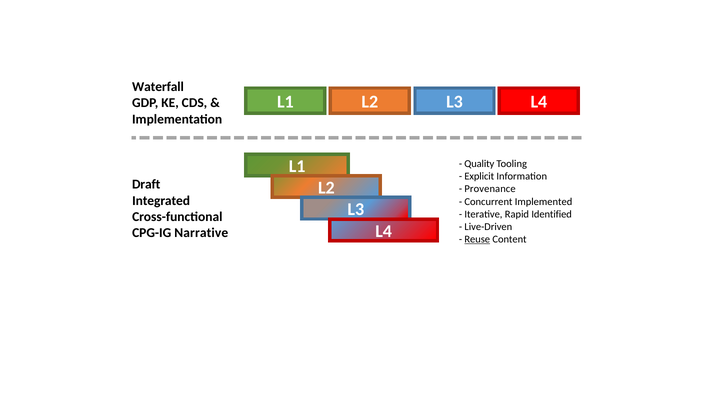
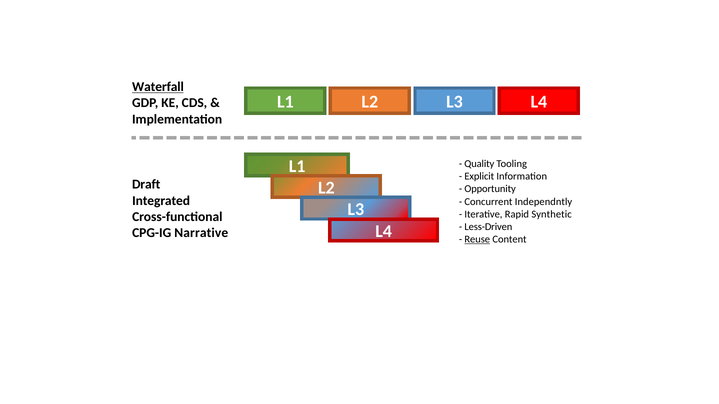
Waterfall underline: none -> present (158, 87)
Provenance: Provenance -> Opportunity (490, 189)
Implemented: Implemented -> Independntly (544, 202)
Identified: Identified -> Synthetic (552, 214)
Live-Driven: Live-Driven -> Less-Driven (488, 227)
